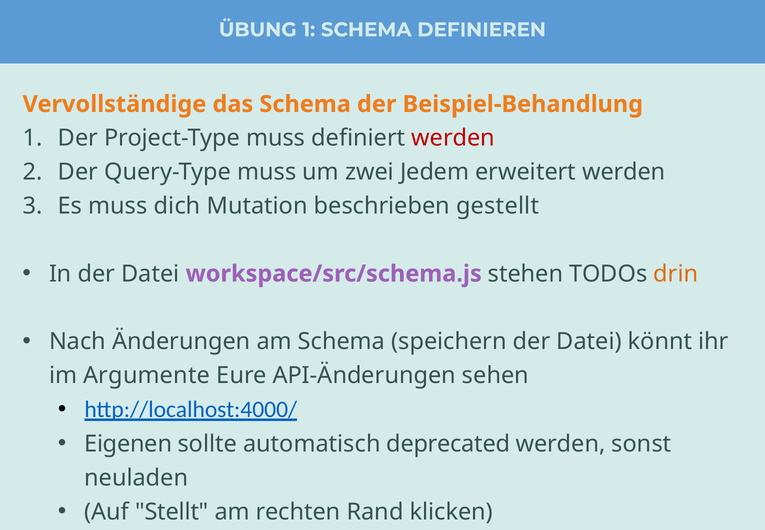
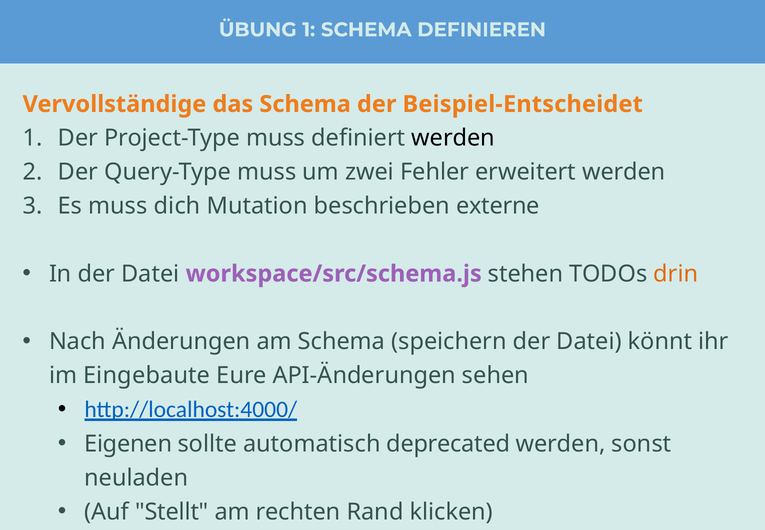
Beispiel-Behandlung: Beispiel-Behandlung -> Beispiel-Entscheidet (523, 104)
werden colour: red -> black (453, 138)
Jedem: Jedem -> Fehler (435, 172)
gestellt: gestellt -> externe (498, 206)
Argumente: Argumente -> Eingebaute (147, 375)
